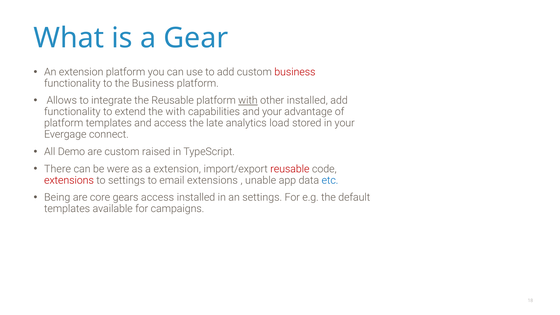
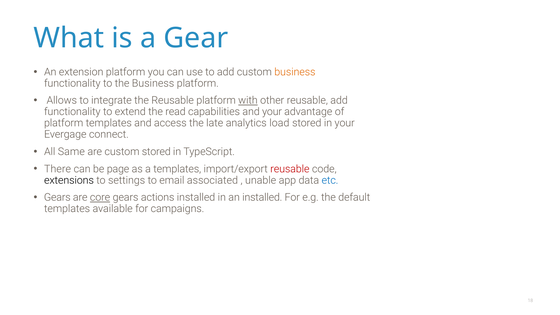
business colour: red -> orange (295, 72)
other installed: installed -> reusable (307, 100)
the with: with -> read (175, 112)
Demo: Demo -> Same (71, 152)
custom raised: raised -> stored (156, 152)
were: were -> page (118, 169)
a extension: extension -> templates (177, 169)
extensions colour: red -> black (69, 180)
email extensions: extensions -> associated (212, 180)
Being: Being -> Gears (57, 197)
core underline: none -> present (100, 197)
gears access: access -> actions (158, 197)
an settings: settings -> installed (262, 197)
